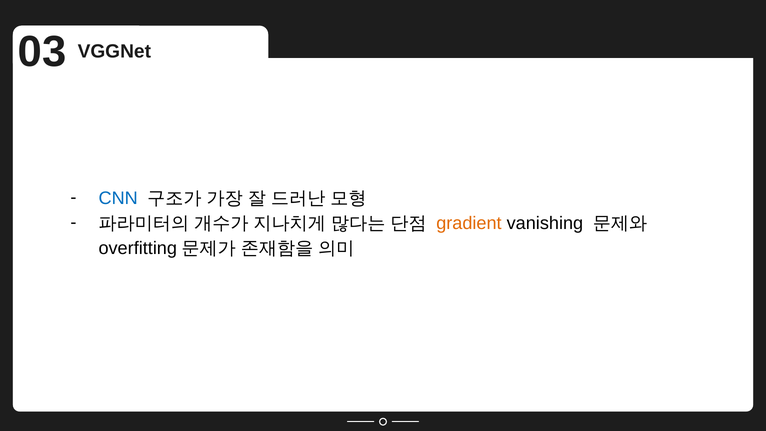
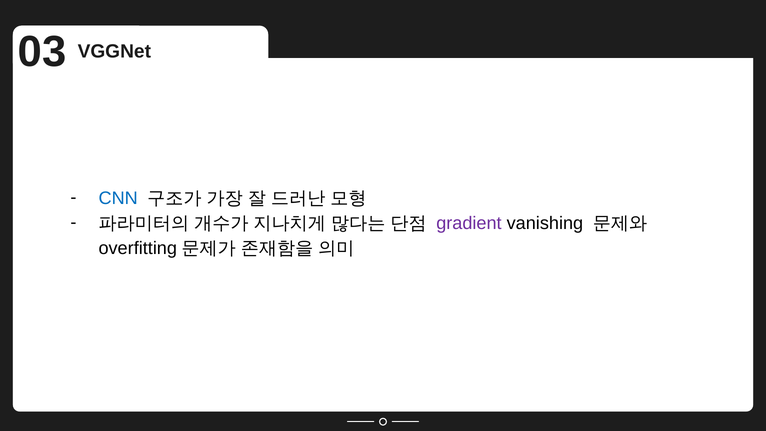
gradient colour: orange -> purple (469, 223)
